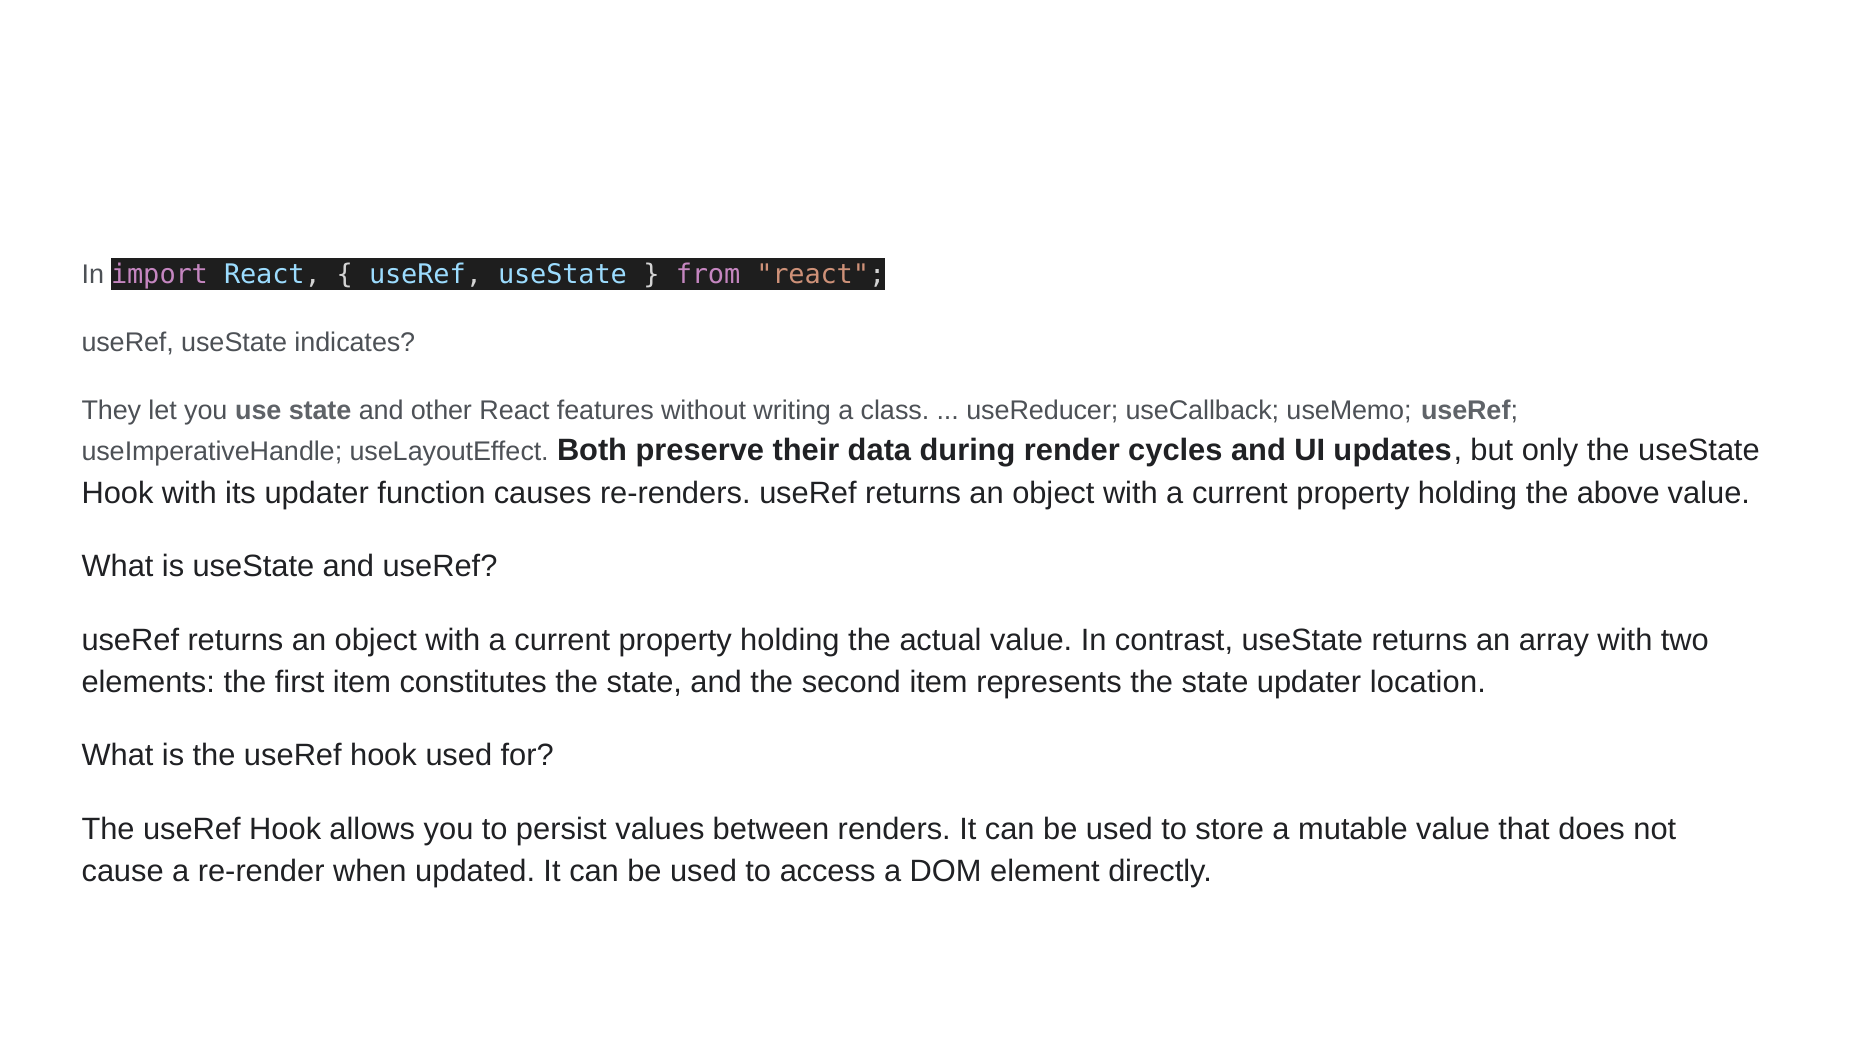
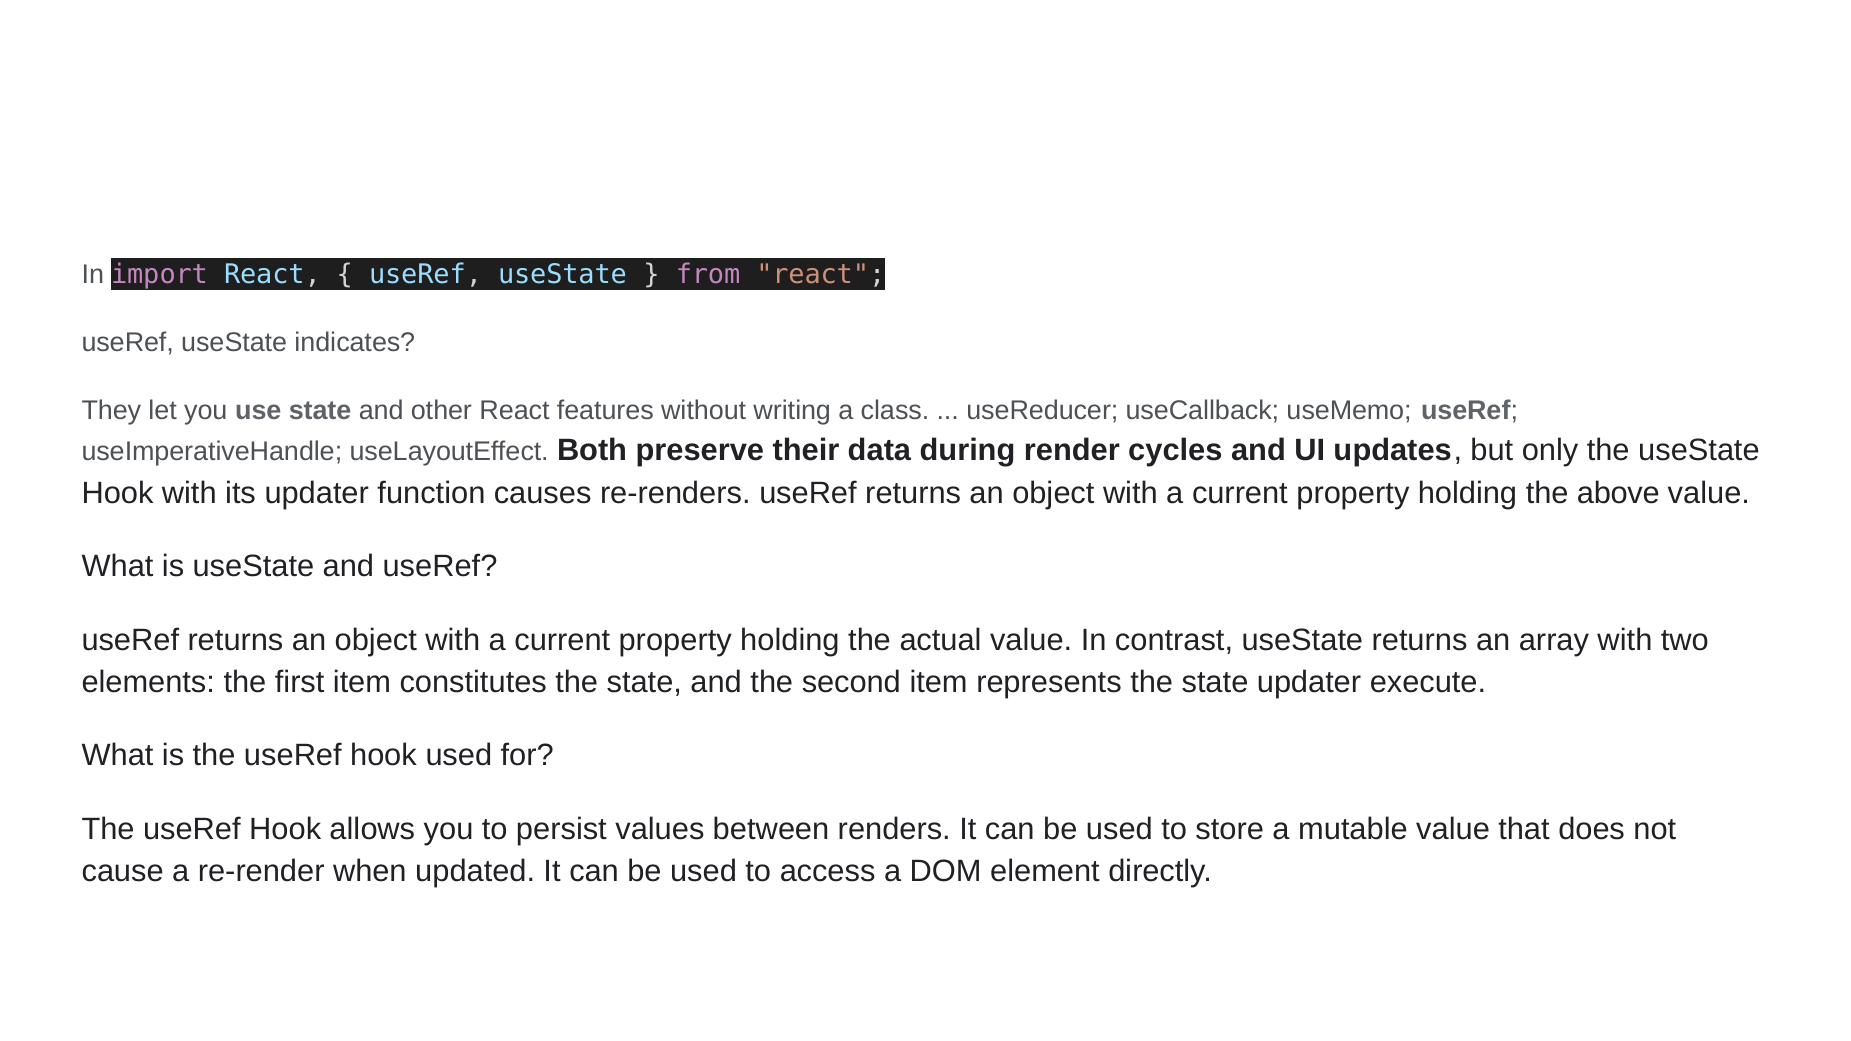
location: location -> execute (1428, 683)
